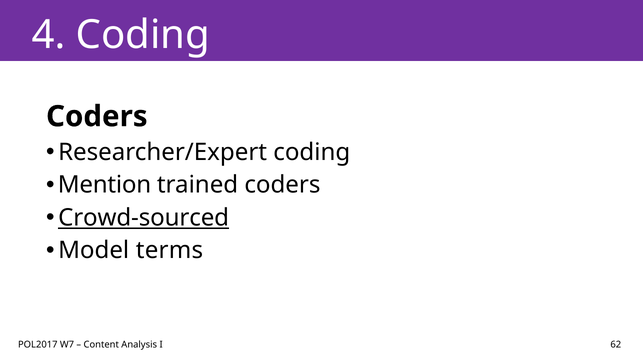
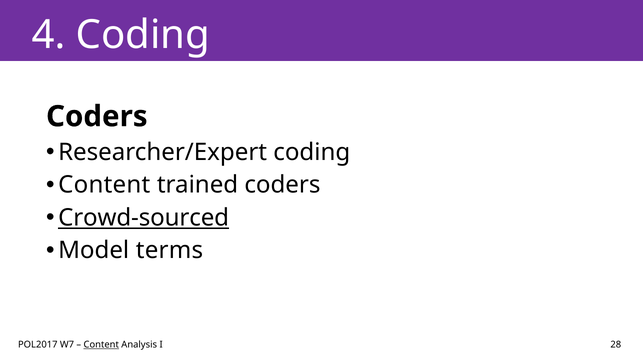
Mention: Mention -> Content (104, 185)
Content underline: none -> present (101, 344)
62: 62 -> 28 (616, 344)
